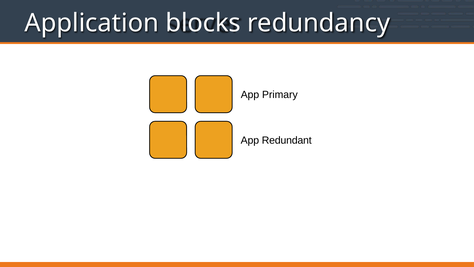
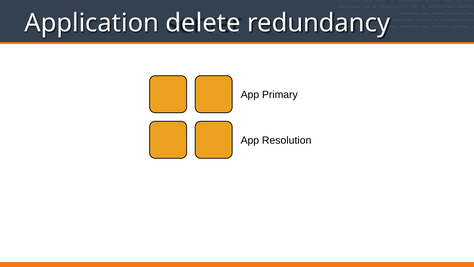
blocks: blocks -> delete (203, 23)
Redundant: Redundant -> Resolution (287, 140)
